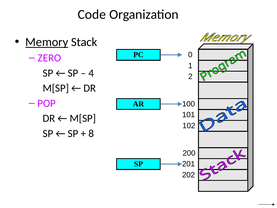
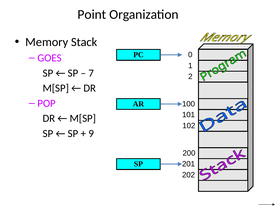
Code: Code -> Point (92, 14)
Memory underline: present -> none (47, 42)
ZERO: ZERO -> GOES (50, 58)
4: 4 -> 7 (91, 73)
8: 8 -> 9 (91, 133)
